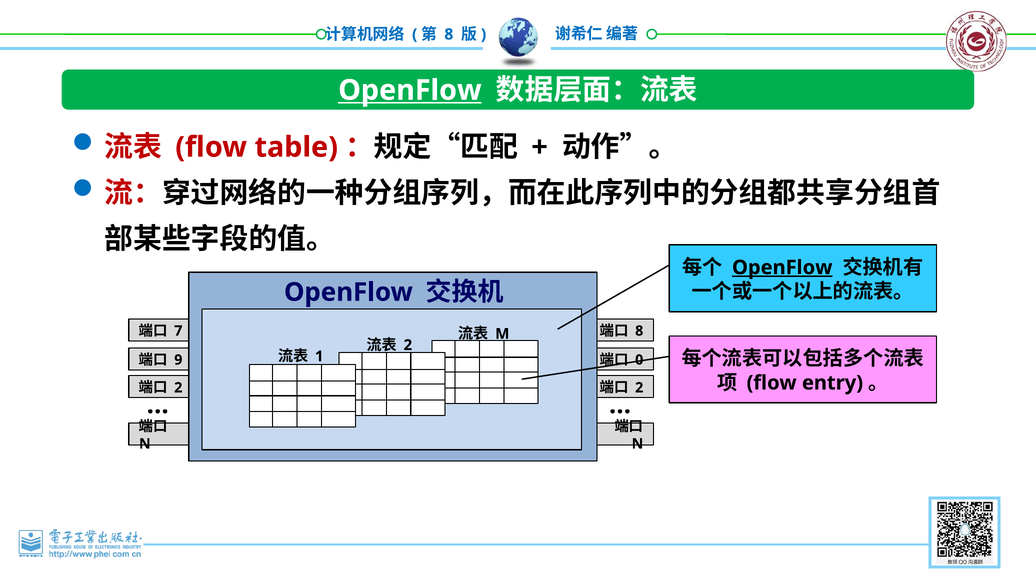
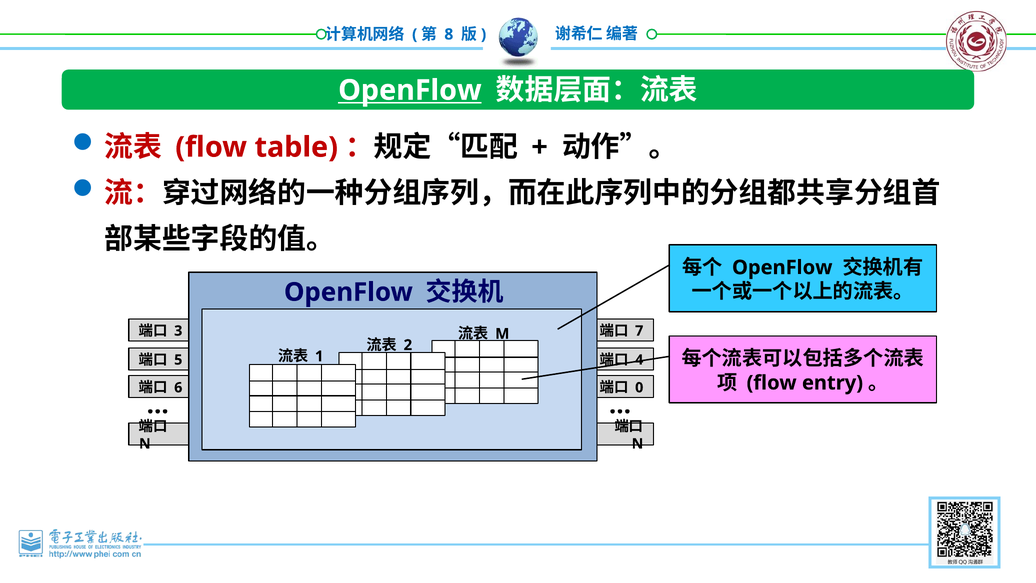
OpenFlow underline: present -> none (782, 267)
7: 7 -> 3 (178, 331)
8: 8 -> 7 (639, 331)
9: 9 -> 5 (178, 360)
0: 0 -> 4 (639, 360)
2: 2 -> 6 (178, 388)
2: 2 -> 0 (639, 388)
